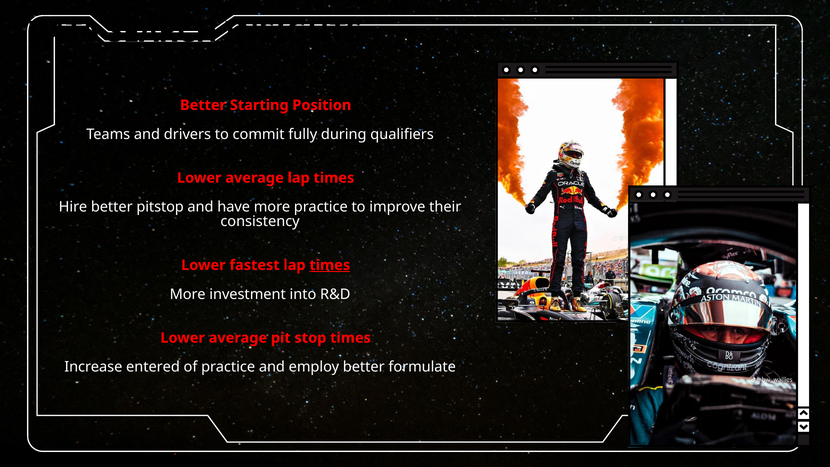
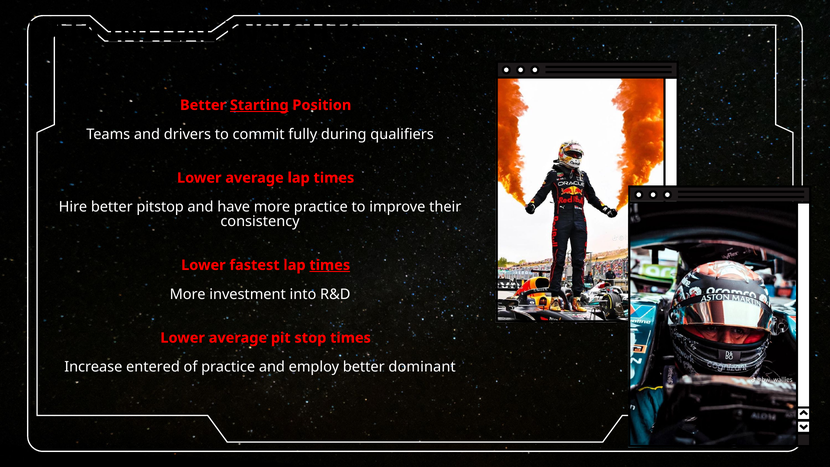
SEARCH: SEARCH -> INITIAL (162, 32)
Starting underline: none -> present (259, 105)
formulate: formulate -> dominant (422, 367)
